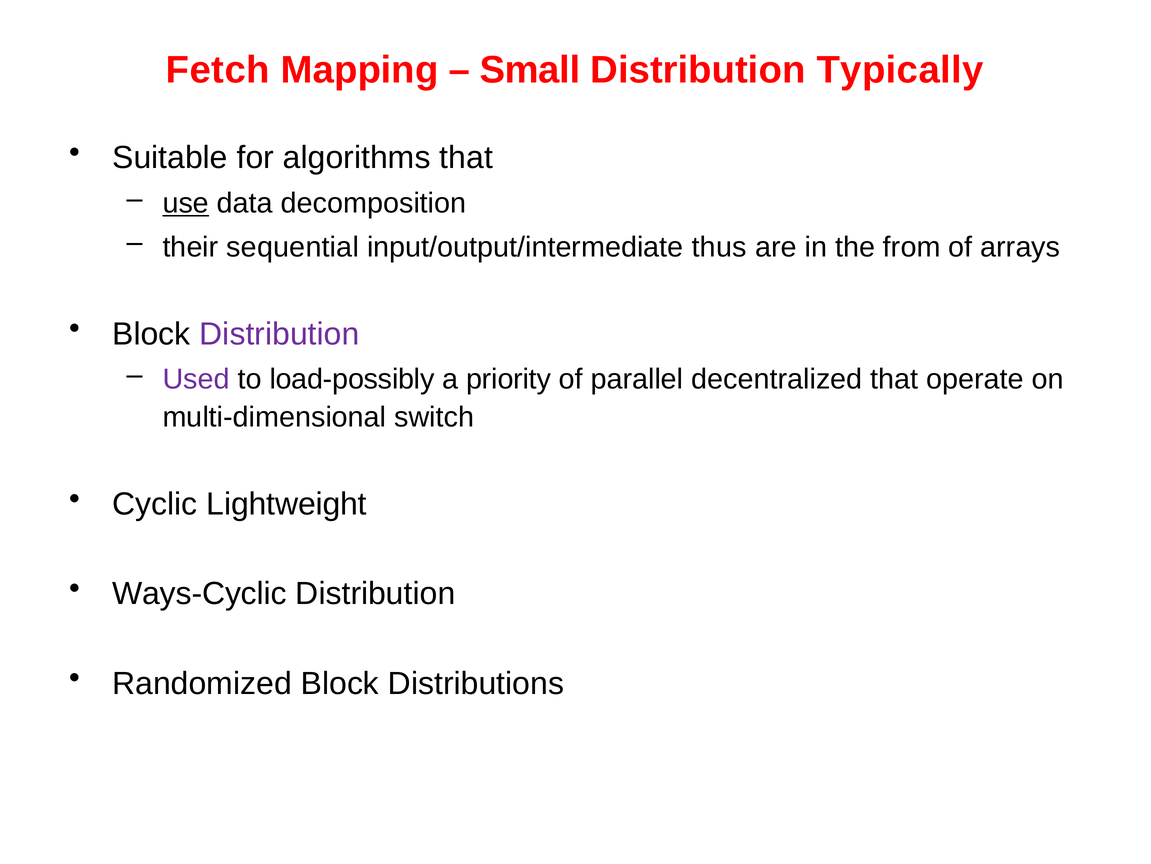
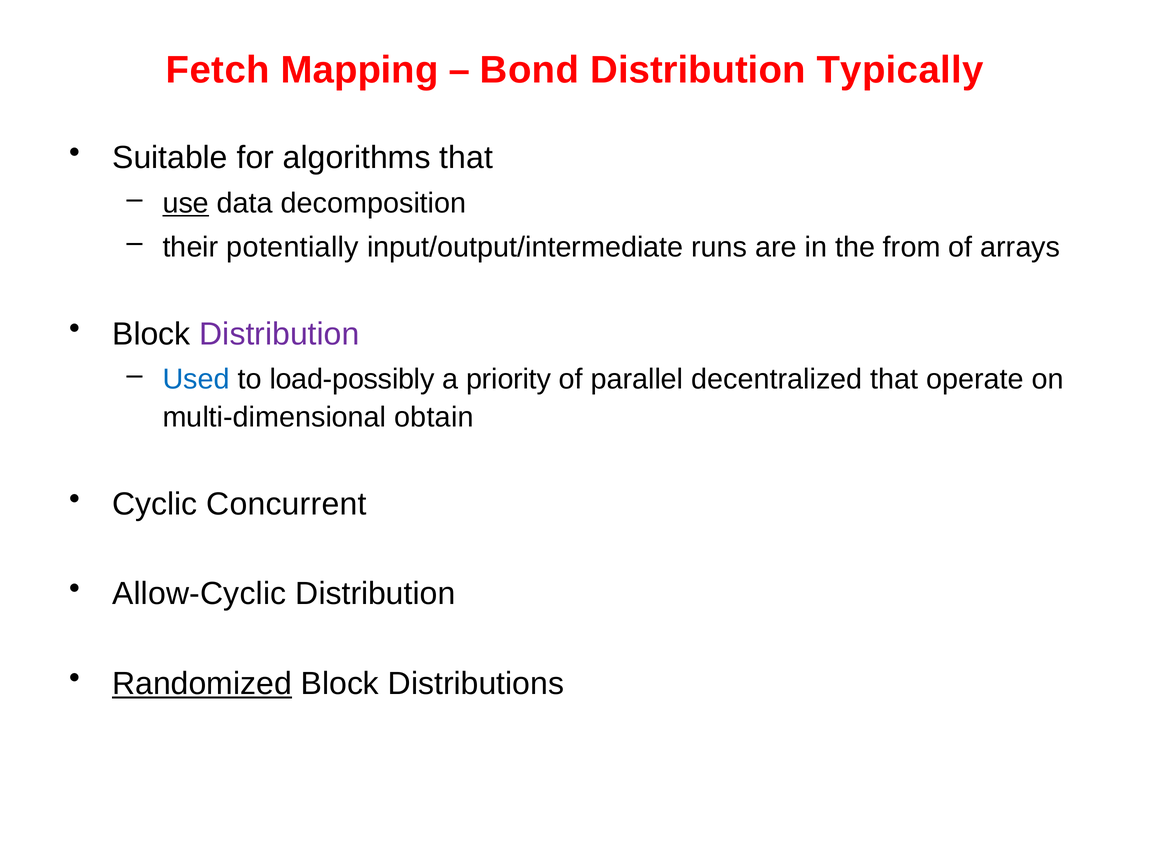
Small: Small -> Bond (530, 70)
sequential: sequential -> potentially (293, 247)
thus: thus -> runs (719, 247)
Used colour: purple -> blue (196, 379)
switch: switch -> obtain (434, 417)
Lightweight: Lightweight -> Concurrent (286, 504)
Ways-Cyclic: Ways-Cyclic -> Allow-Cyclic (199, 593)
Randomized underline: none -> present (202, 683)
